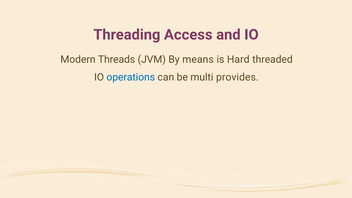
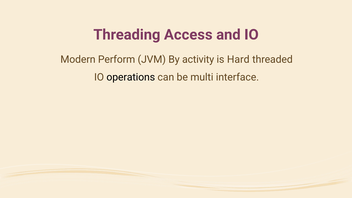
Threads: Threads -> Perform (117, 60)
means: means -> activity (198, 60)
operations colour: blue -> black (131, 77)
provides: provides -> interface (237, 77)
